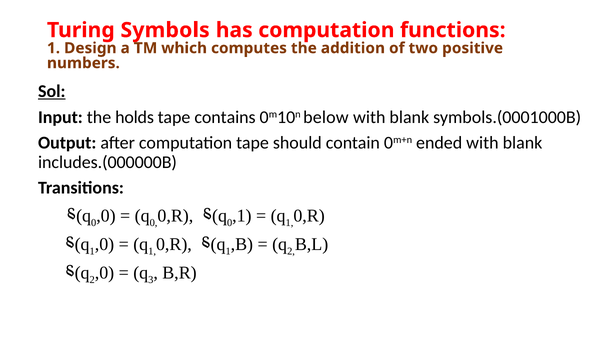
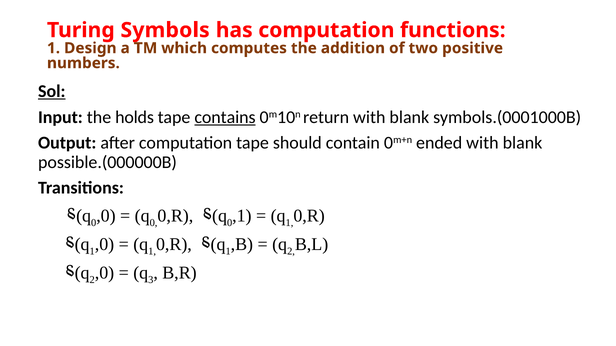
contains underline: none -> present (225, 117)
below: below -> return (326, 117)
includes.(000000B: includes.(000000B -> possible.(000000B (107, 162)
